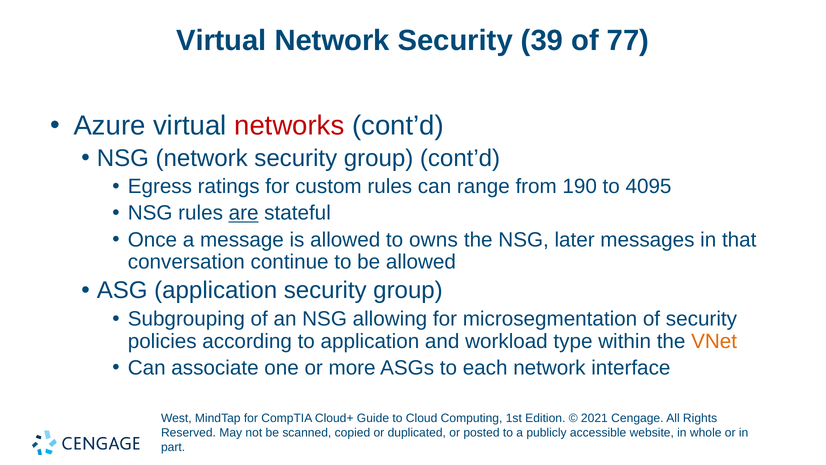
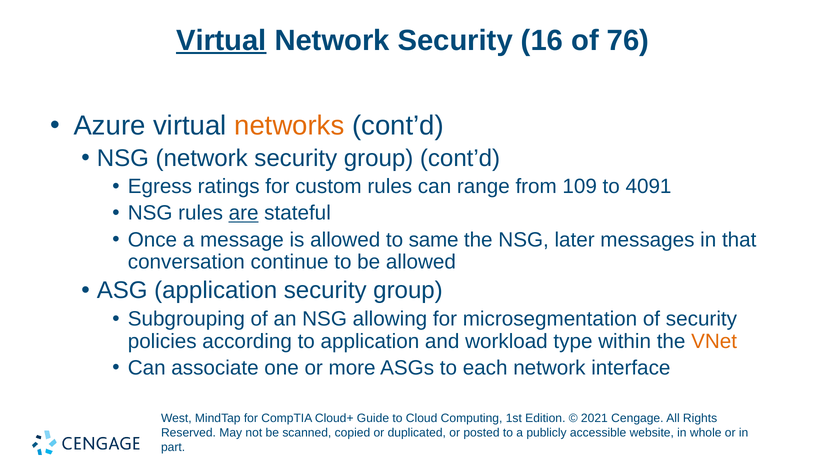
Virtual underline: none -> present (221, 40)
39: 39 -> 16 (542, 40)
77: 77 -> 76 (628, 40)
networks colour: red -> orange (289, 126)
190: 190 -> 109 (580, 186)
4095: 4095 -> 4091 (649, 186)
owns: owns -> same (434, 240)
